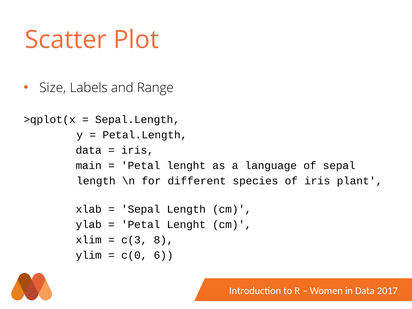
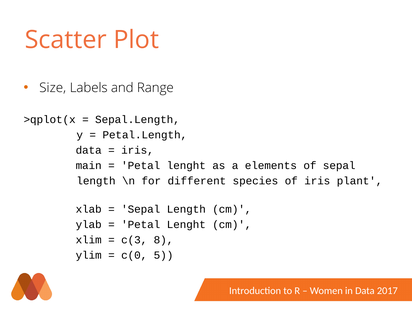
language: language -> elements (271, 166)
6: 6 -> 5 (164, 255)
